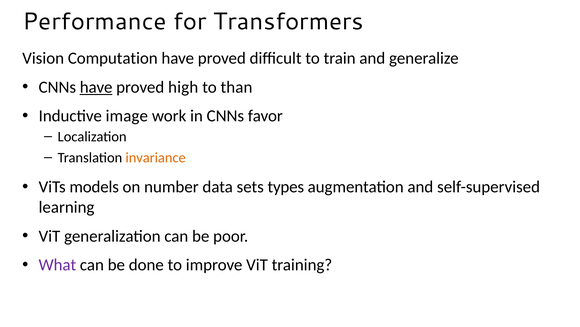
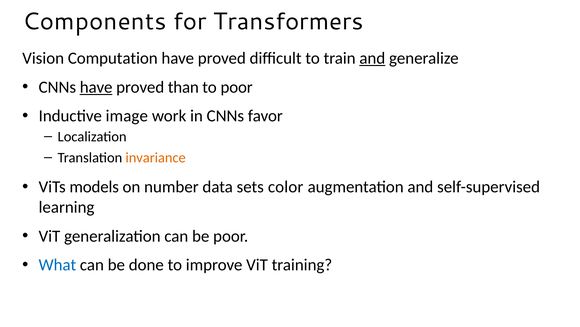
Performance: Performance -> Components (94, 21)
and underline: none -> present (372, 58)
high: high -> than (183, 87)
to than: than -> poor (237, 87)
types: types -> color (286, 187)
What colour: purple -> blue (57, 264)
